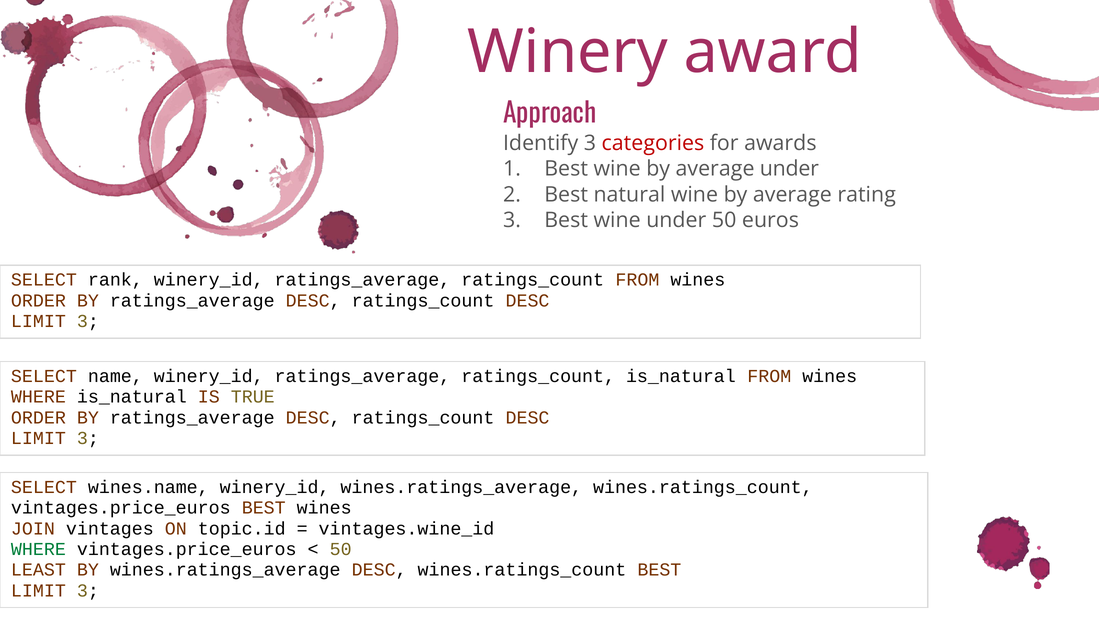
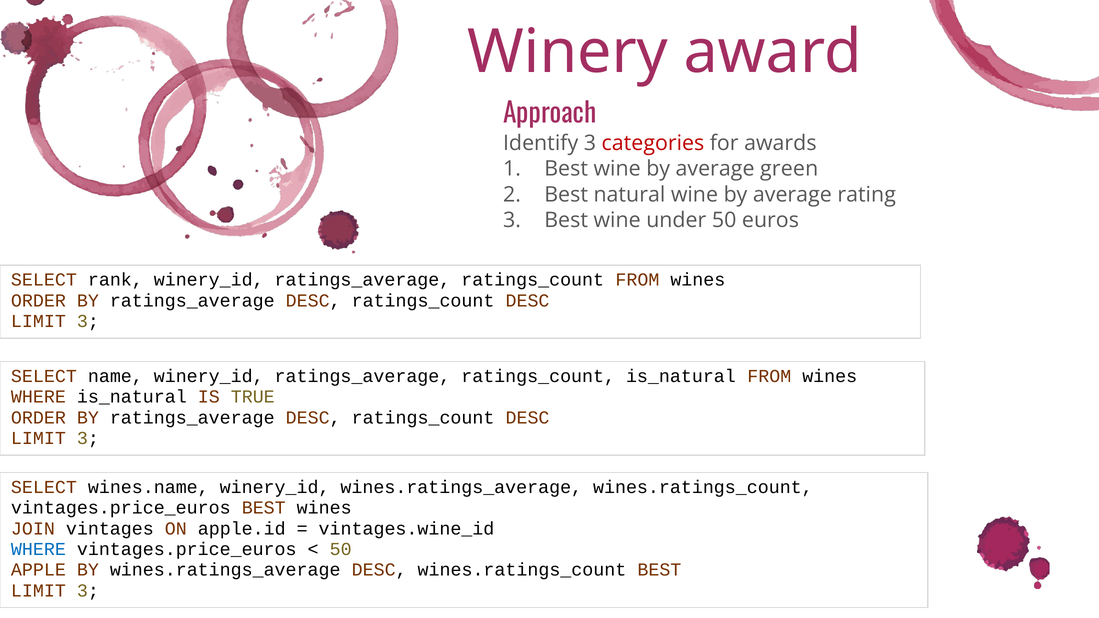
average under: under -> green (789, 169)
topic.id: topic.id -> apple.id (242, 529)
WHERE colour: green -> blue (38, 549)
LEAST: LEAST -> APPLE (38, 570)
